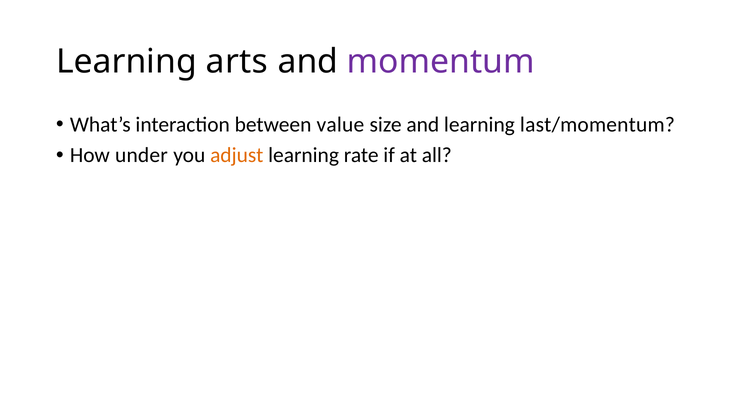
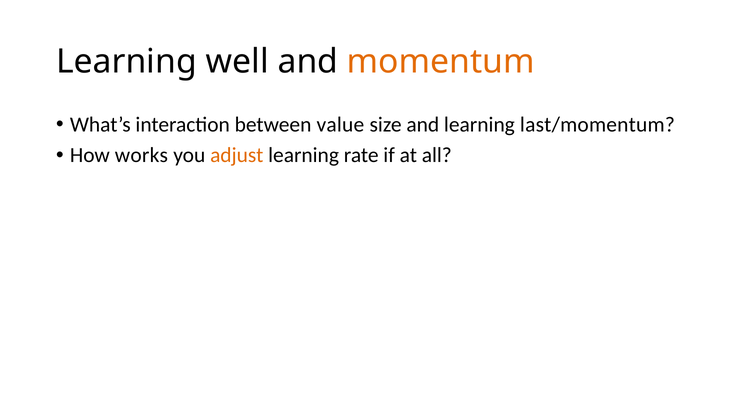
arts: arts -> well (237, 62)
momentum colour: purple -> orange (441, 62)
under: under -> works (141, 155)
